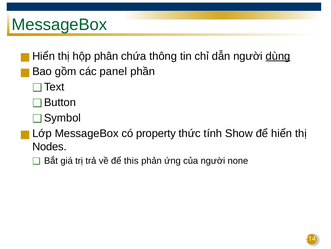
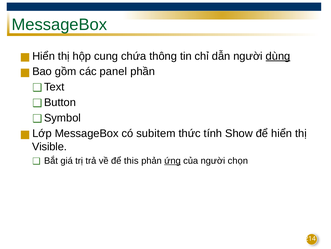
phân: phân -> cung (106, 56)
property: property -> subitem (156, 133)
Nodes: Nodes -> Visible (49, 146)
ứng underline: none -> present (172, 160)
none: none -> chọn (238, 160)
